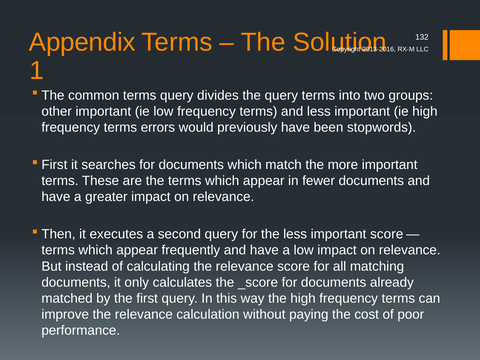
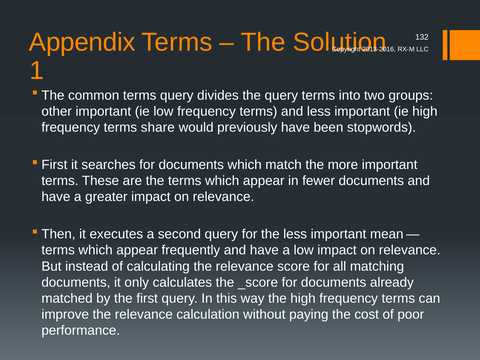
errors: errors -> share (158, 127)
important score: score -> mean (387, 234)
